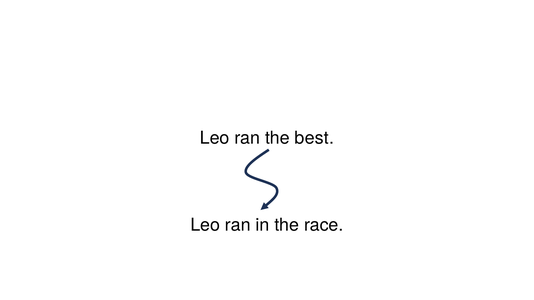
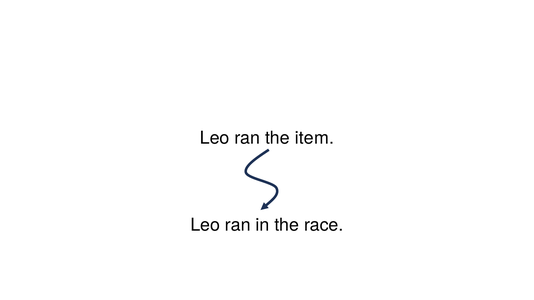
best: best -> item (314, 138)
